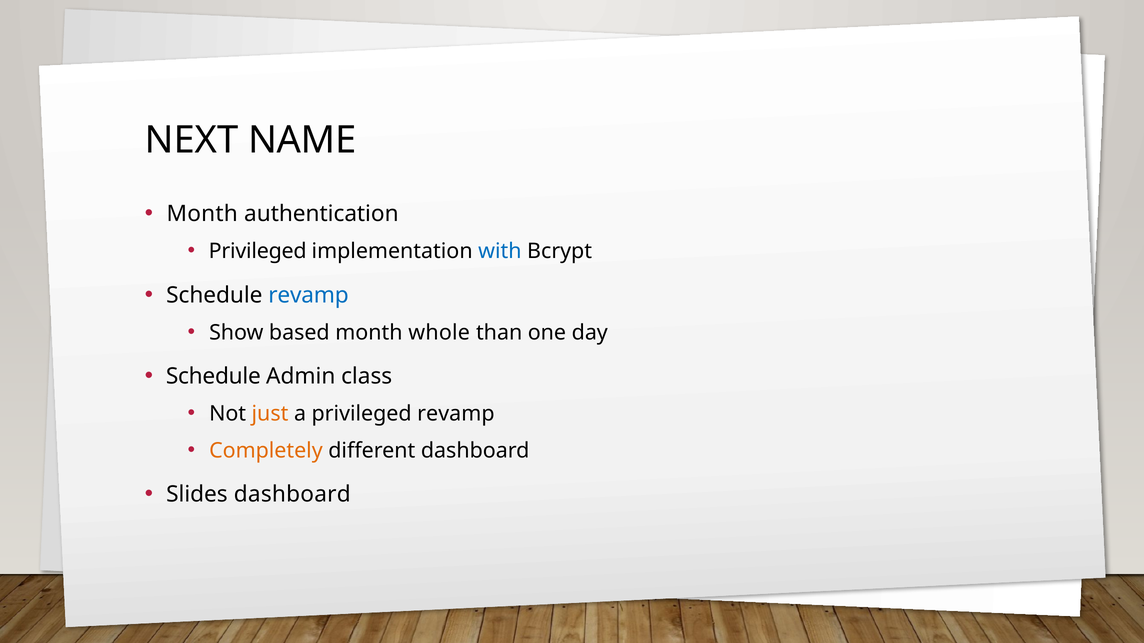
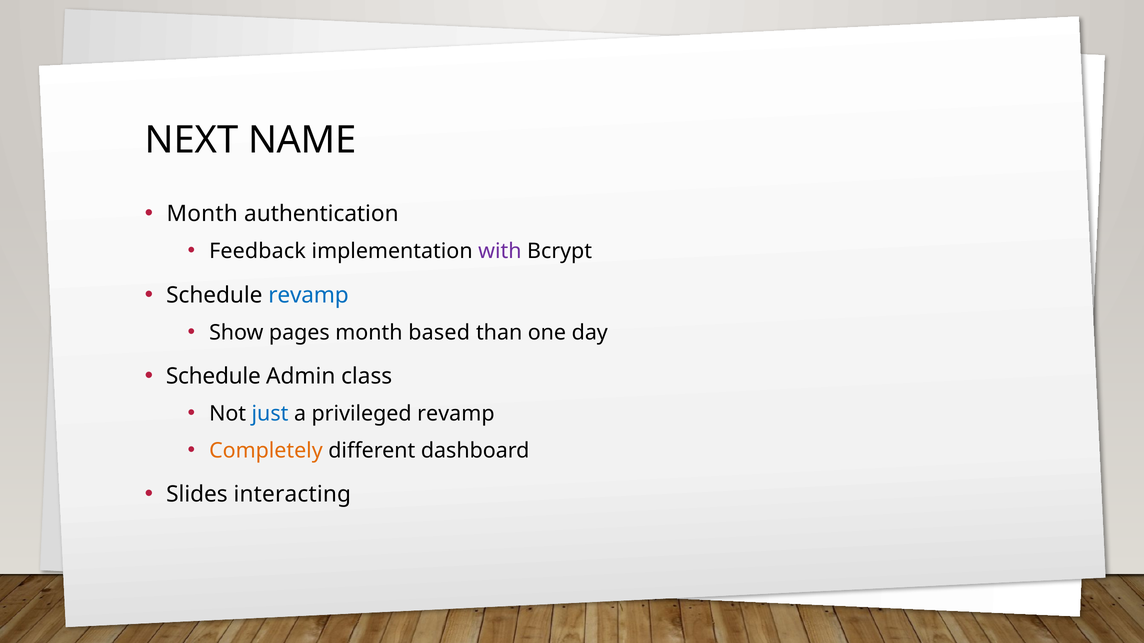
Privileged: Privileged -> Feedback (258, 251)
with colour: blue -> purple (500, 251)
based: based -> pages (299, 333)
whole: whole -> based (439, 333)
just colour: orange -> blue (270, 414)
Slides dashboard: dashboard -> interacting (292, 495)
